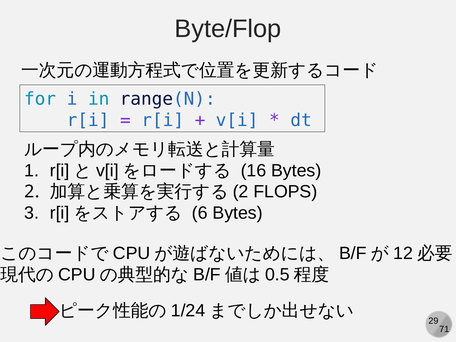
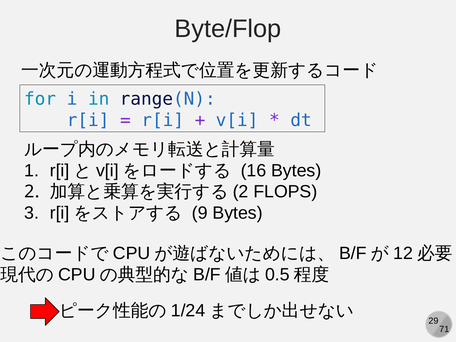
6: 6 -> 9 (200, 213)
